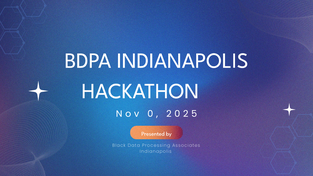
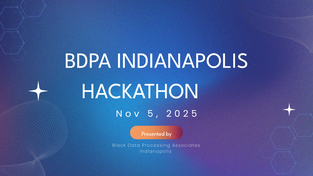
0: 0 -> 5 (150, 114)
